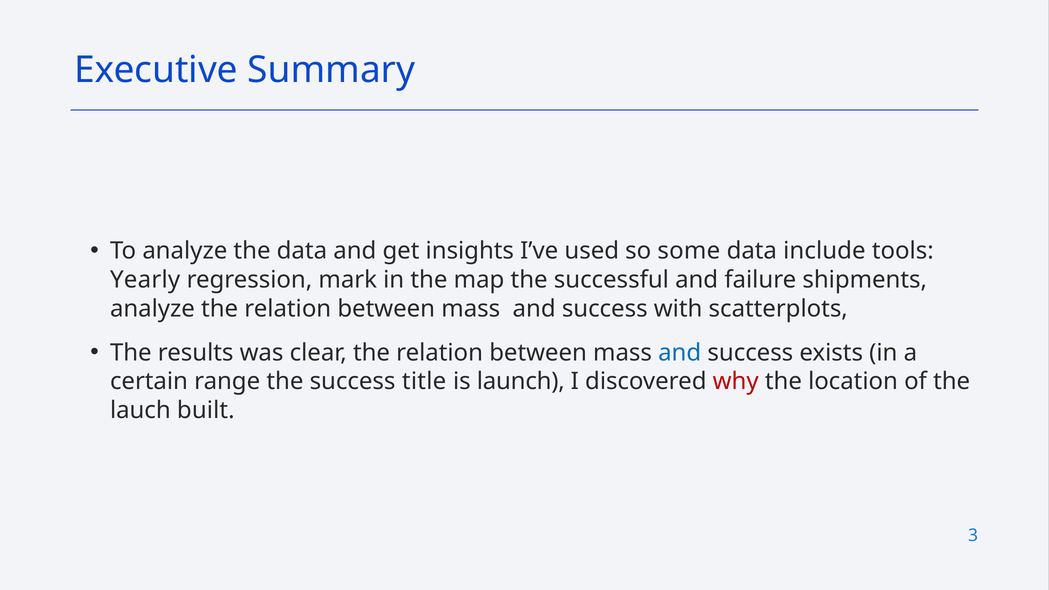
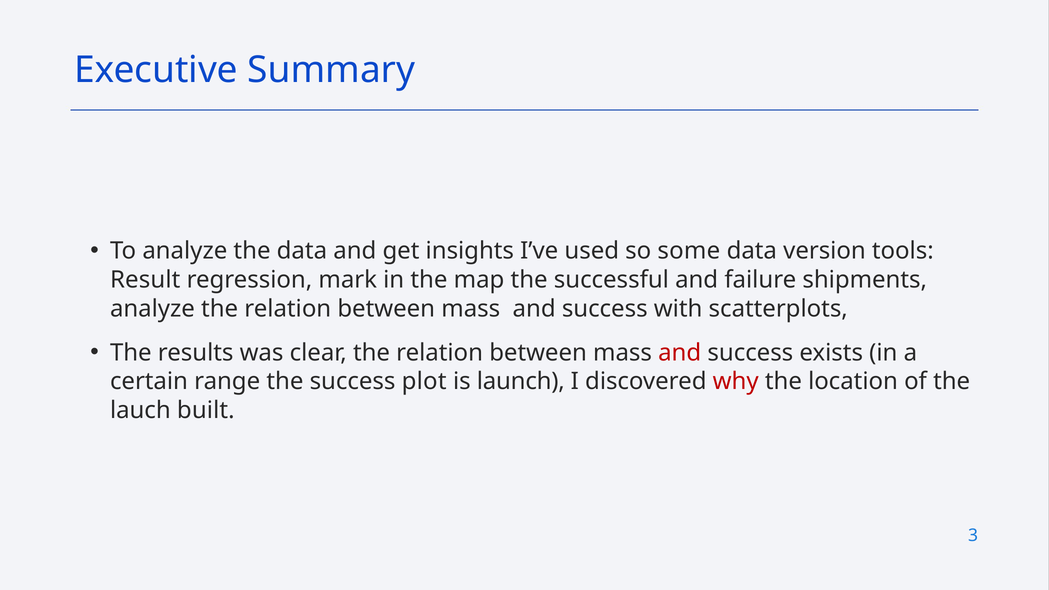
include: include -> version (824, 251)
Yearly: Yearly -> Result (145, 280)
and colour: blue -> red (680, 353)
title: title -> plot (424, 382)
